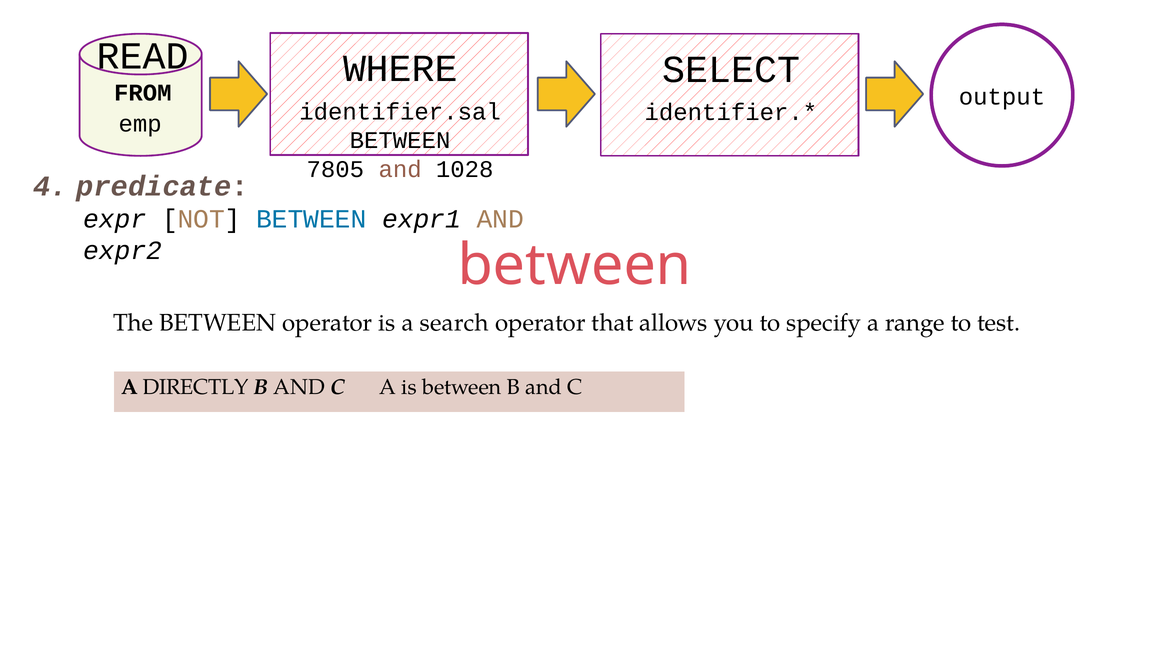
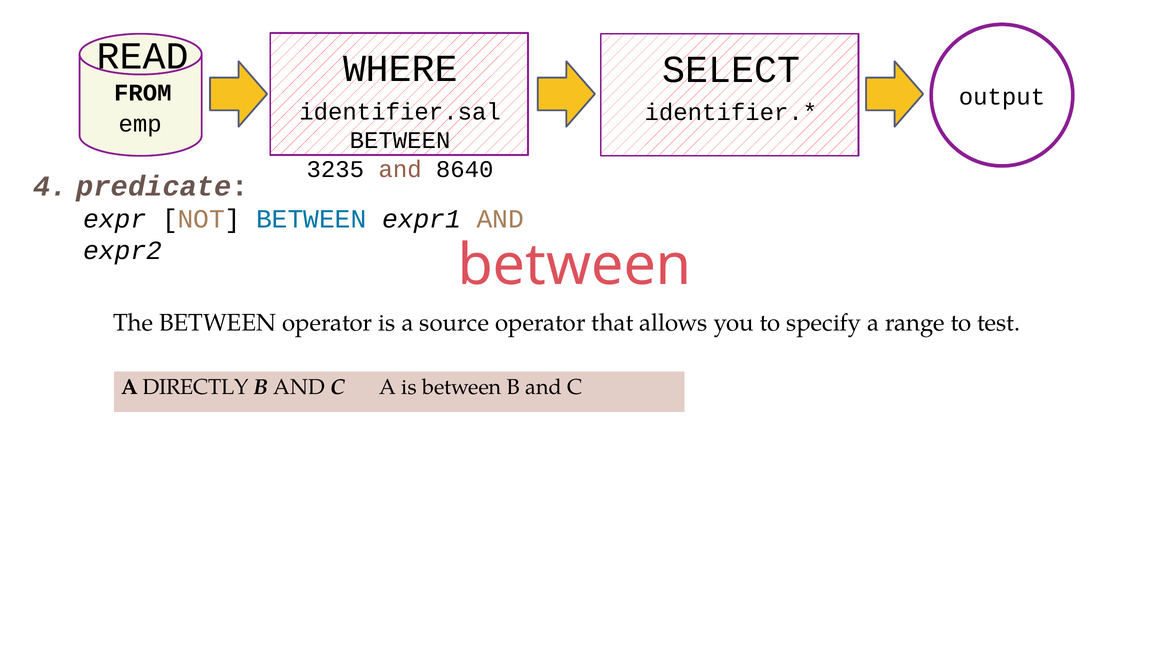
7805: 7805 -> 3235 (335, 169)
1028: 1028 -> 8640 (465, 169)
search: search -> source (454, 323)
